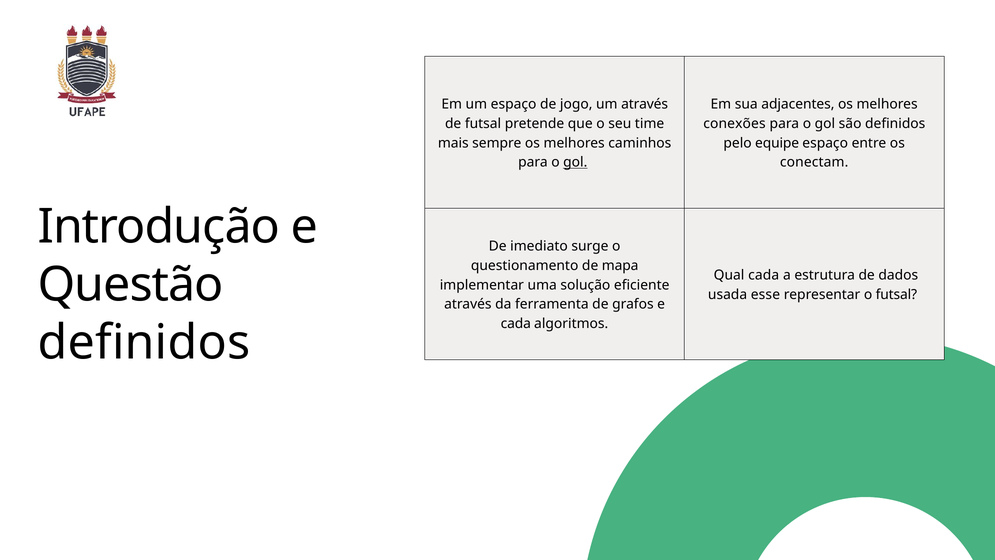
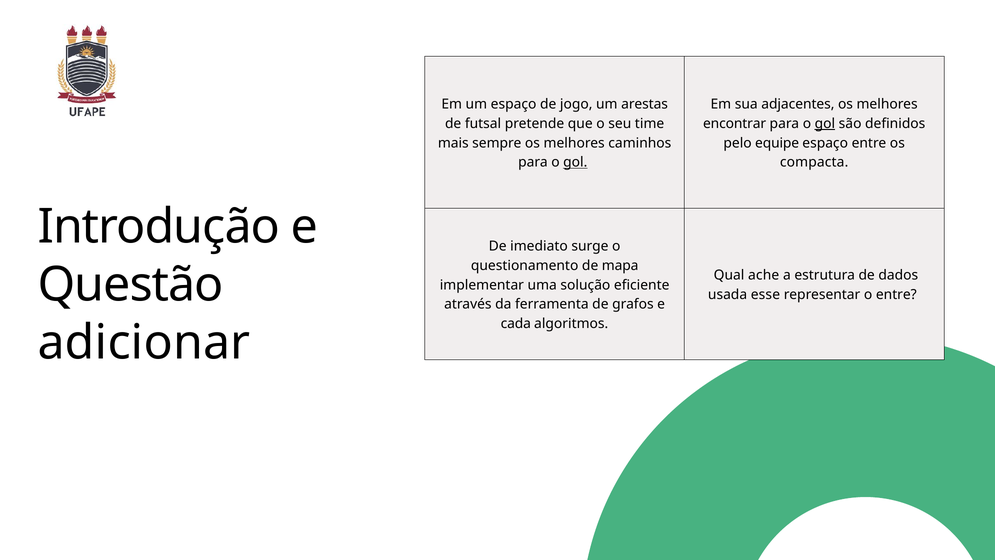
um através: através -> arestas (645, 104)
conexões: conexões -> encontrar (735, 124)
gol underline: none -> present (825, 124)
conectam: conectam -> compacta (814, 162)
Qual cada: cada -> ache (764, 275)
o futsal: futsal -> entre (896, 295)
definidos: definidos -> adicionar (144, 343)
